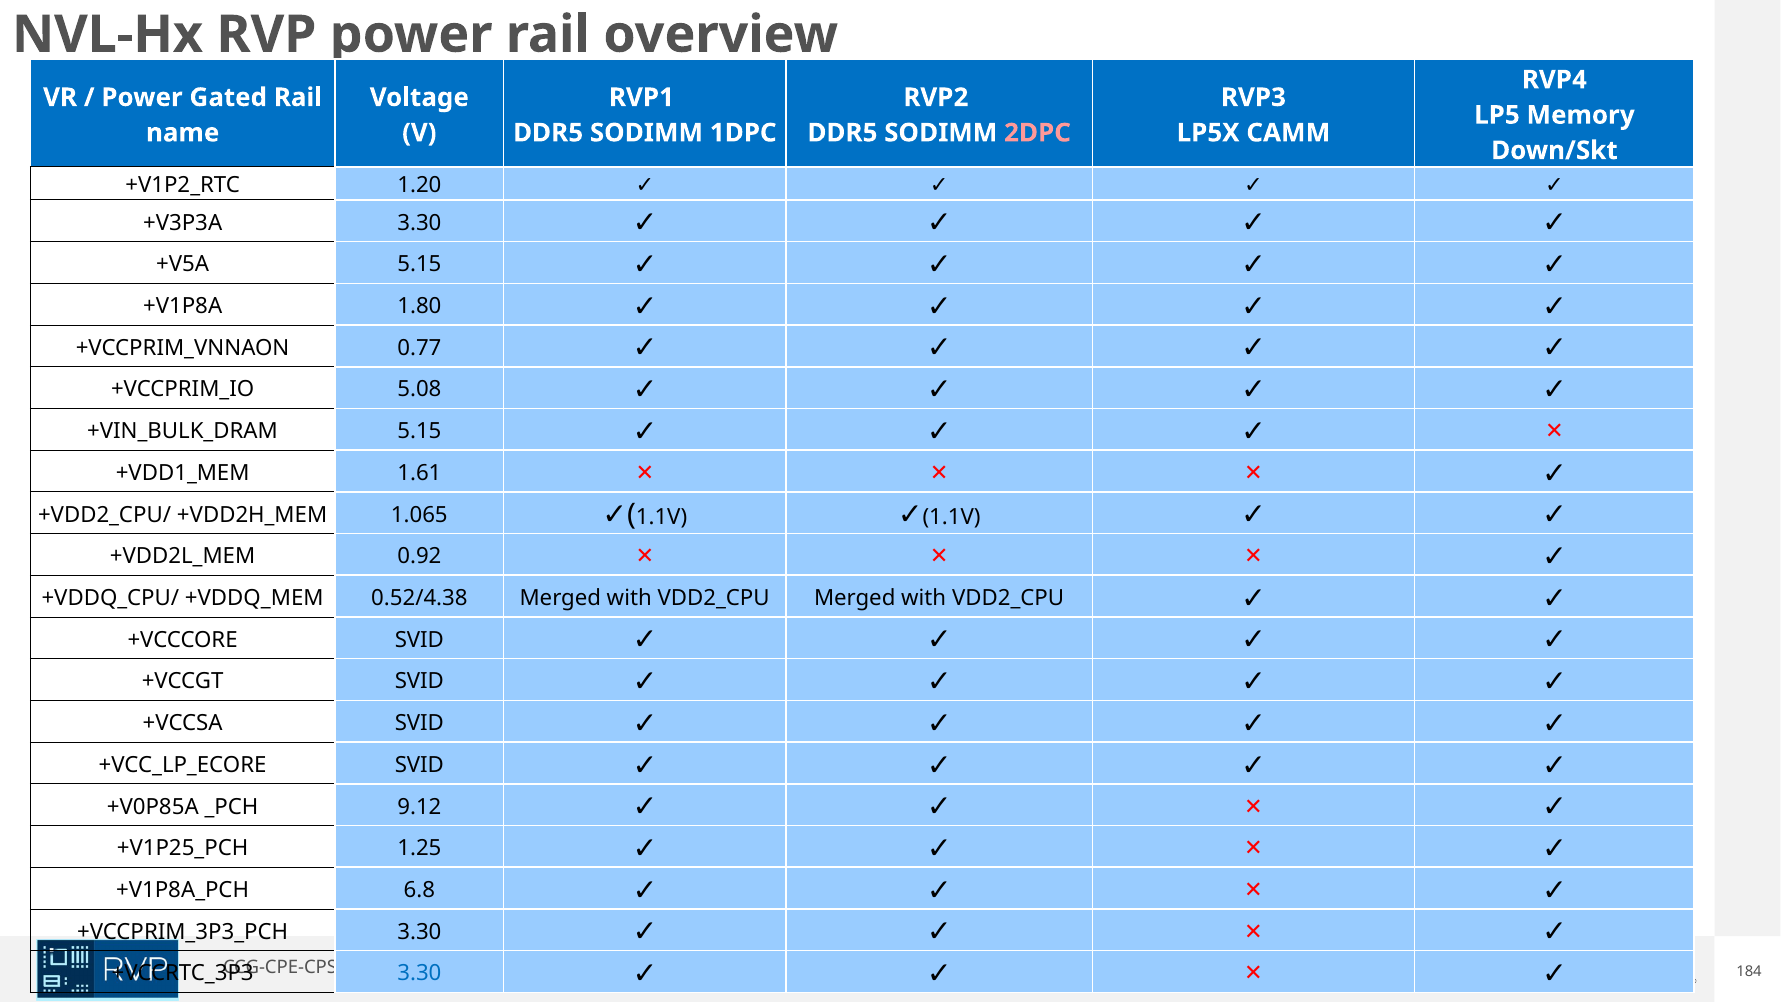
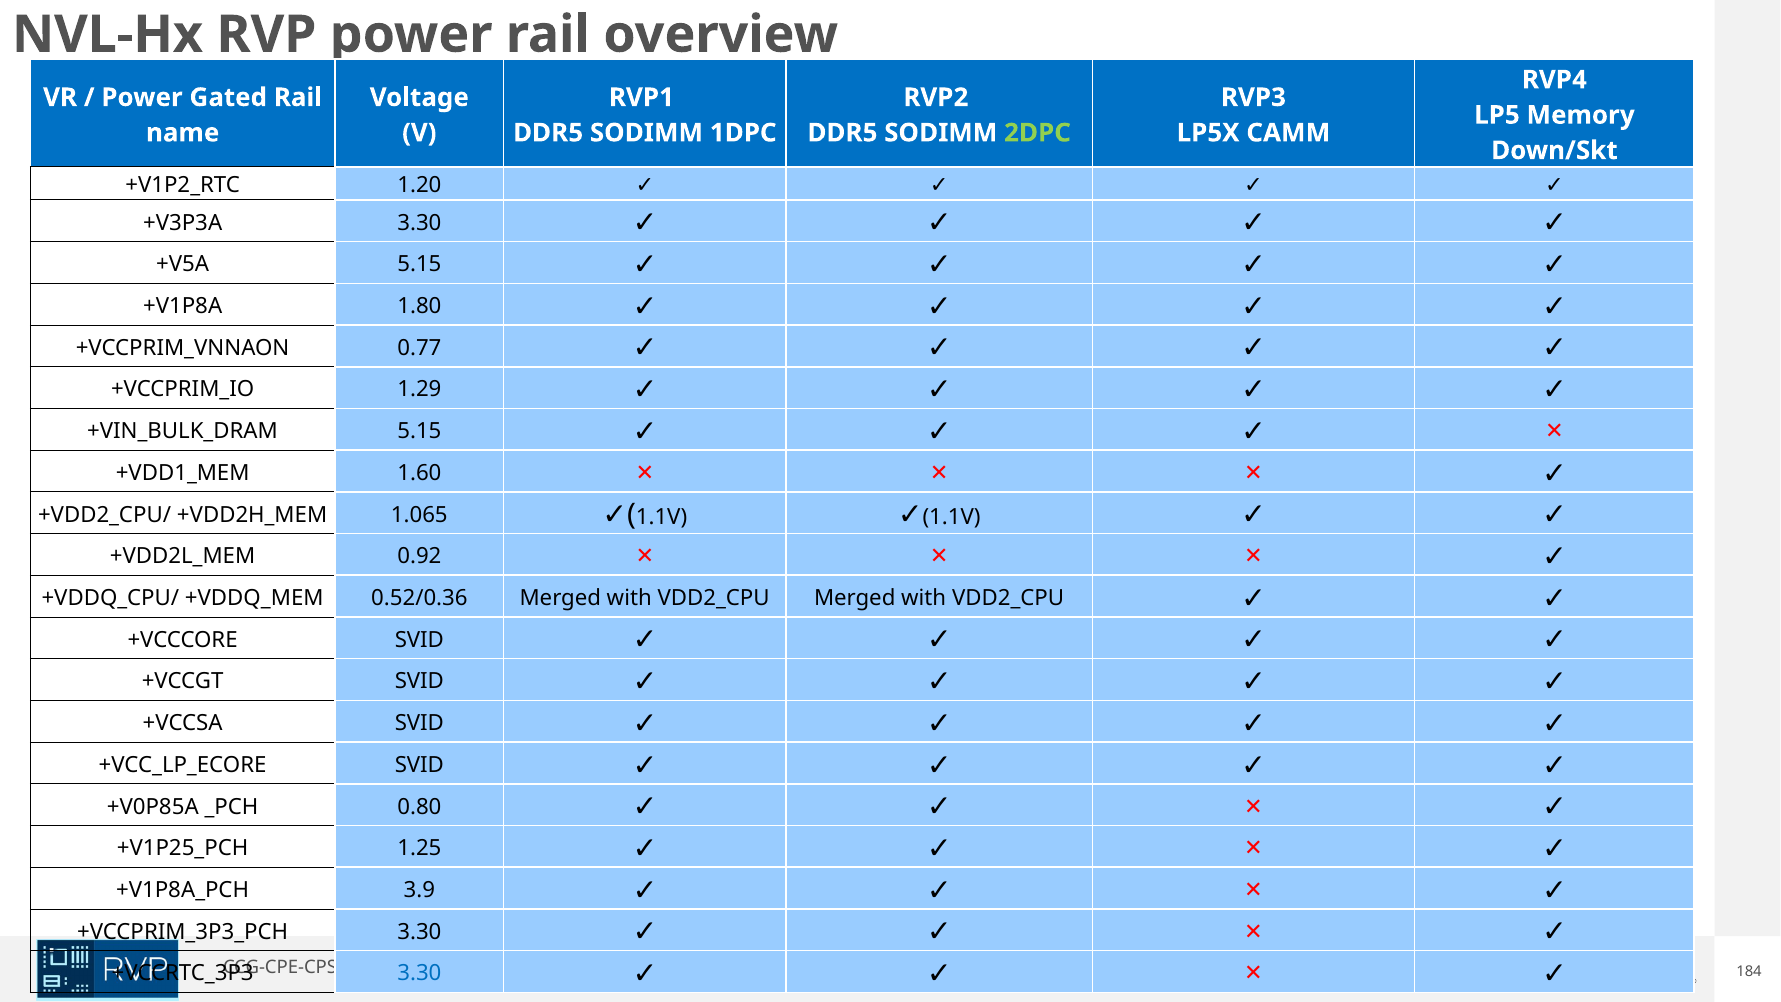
2DPC colour: pink -> light green (1038, 133)
5.08: 5.08 -> 1.29 (419, 389)
1.61: 1.61 -> 1.60 (419, 473)
0.52/4.38: 0.52/4.38 -> 0.52/0.36 (419, 598)
9.12: 9.12 -> 0.80 (419, 807)
6.8: 6.8 -> 3.9 (419, 890)
